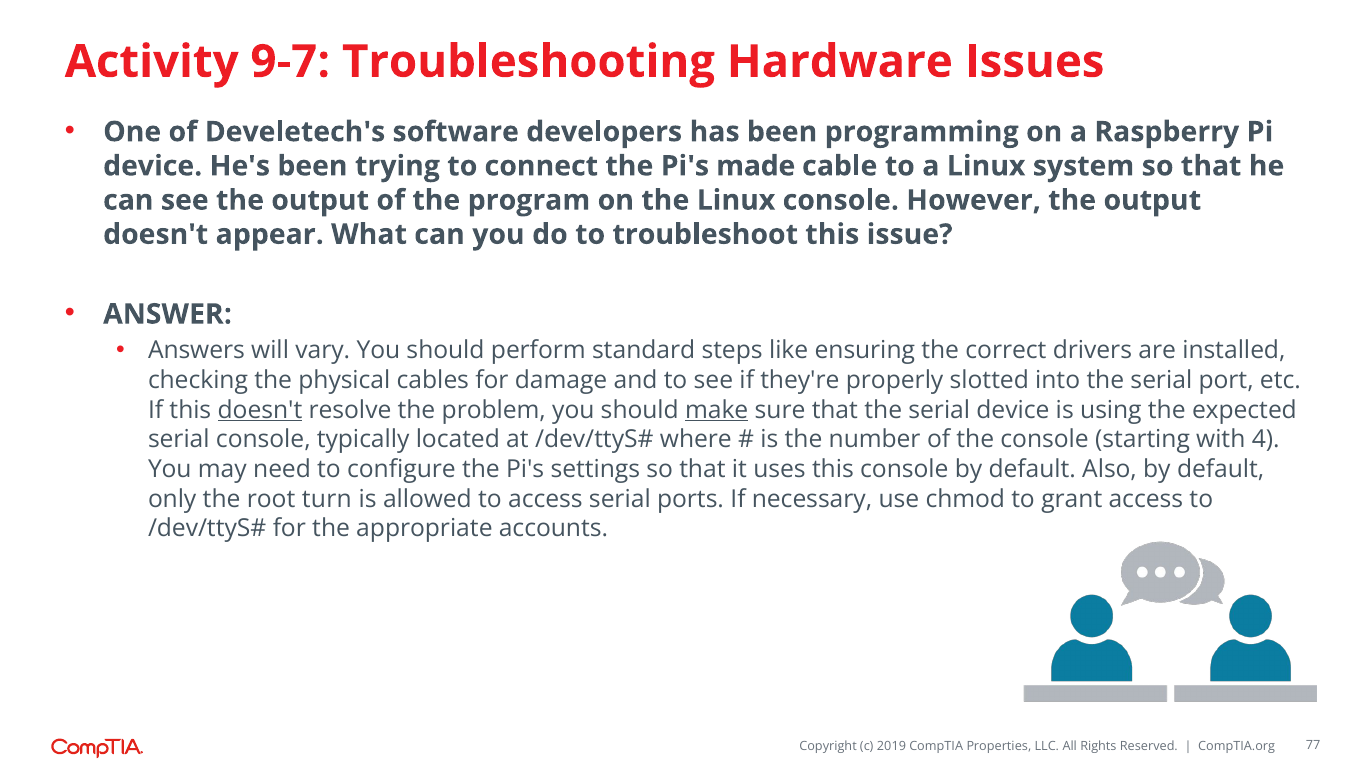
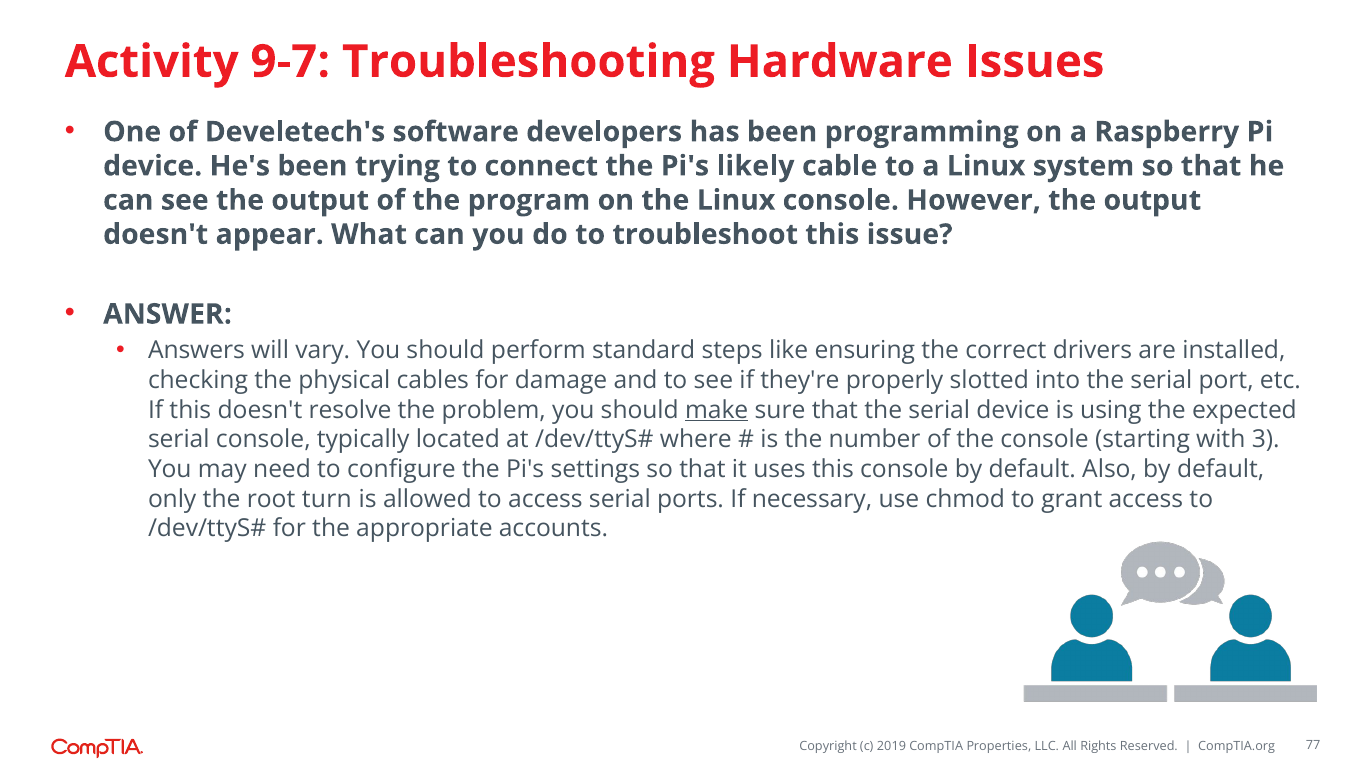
made: made -> likely (755, 166)
doesn't underline: present -> none (260, 410)
4: 4 -> 3 (1266, 439)
